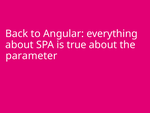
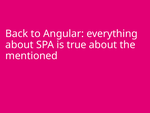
parameter: parameter -> mentioned (31, 56)
